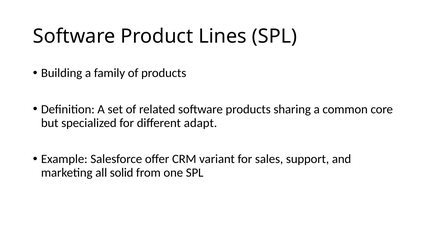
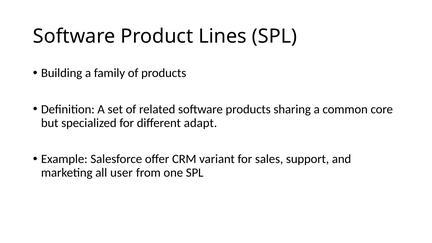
solid: solid -> user (122, 173)
